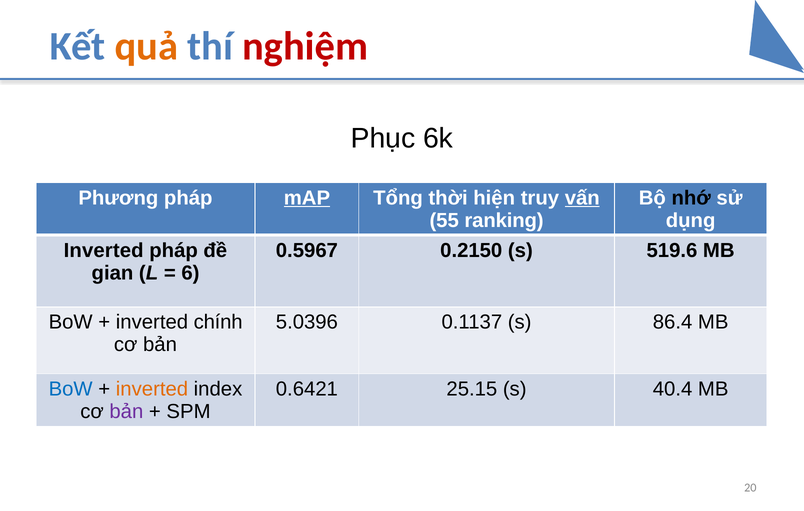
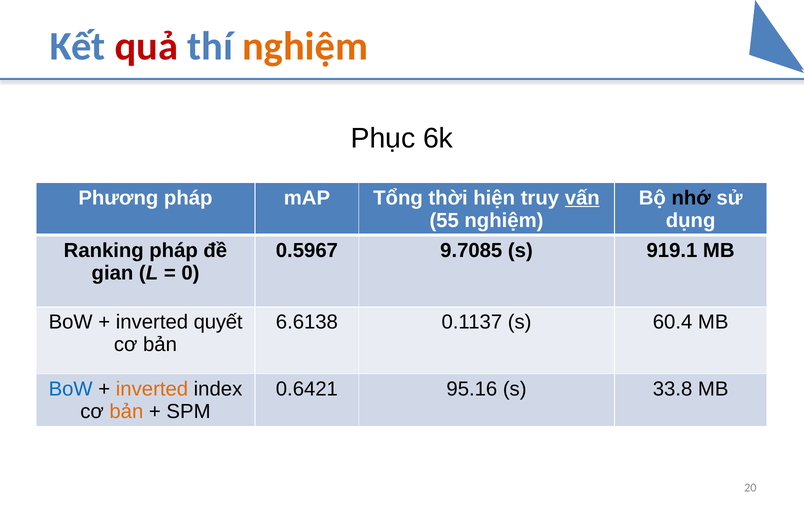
quả colour: orange -> red (146, 47)
nghiệm colour: red -> orange (305, 47)
mAP underline: present -> none (307, 198)
55 ranking: ranking -> nghiệm (504, 221)
Inverted: Inverted -> Ranking (104, 251)
0.2150: 0.2150 -> 9.7085 (471, 251)
519.6: 519.6 -> 919.1 (672, 251)
6: 6 -> 0 (190, 273)
chính: chính -> quyết (218, 323)
5.0396: 5.0396 -> 6.6138 (307, 323)
86.4: 86.4 -> 60.4 (673, 323)
25.15: 25.15 -> 95.16 (472, 390)
40.4: 40.4 -> 33.8 (673, 390)
bản colour: purple -> orange (126, 412)
